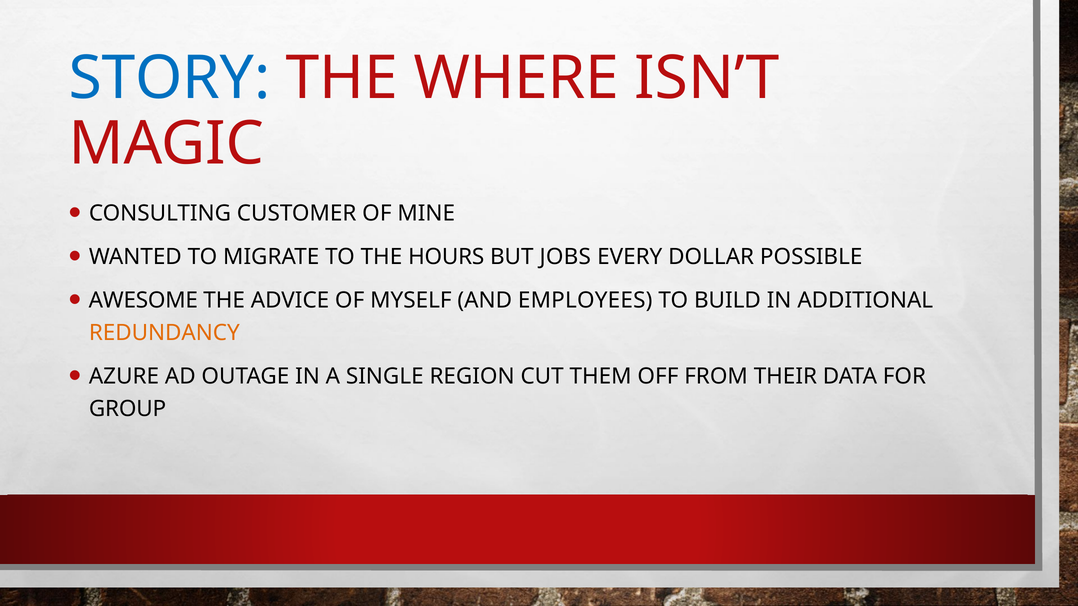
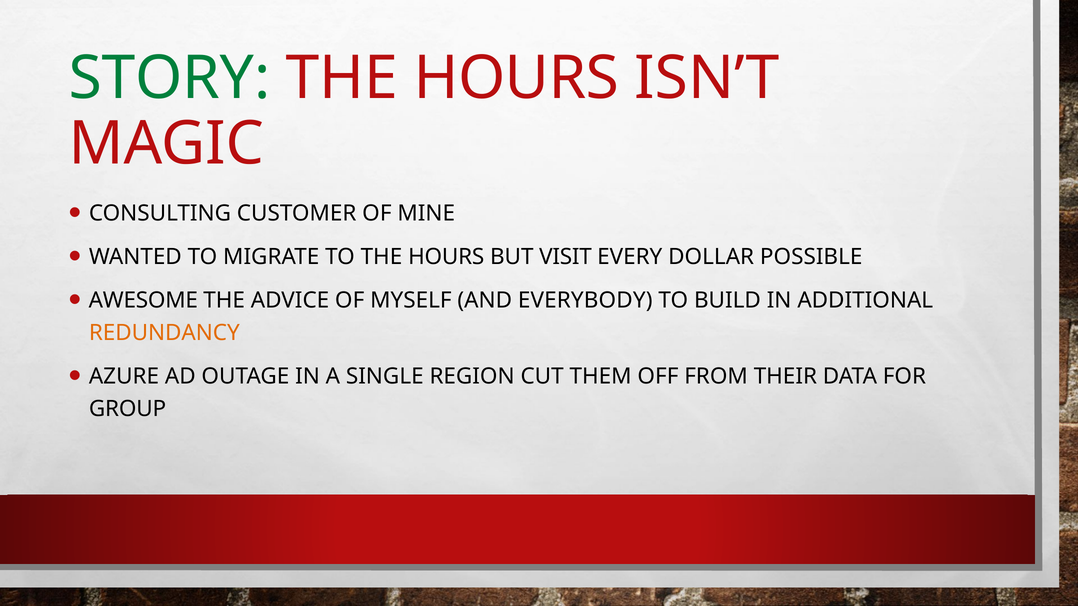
STORY colour: blue -> green (169, 78)
WHERE: WHERE -> HOURS (516, 78)
JOBS: JOBS -> VISIT (565, 257)
EMPLOYEES: EMPLOYEES -> EVERYBODY (585, 301)
